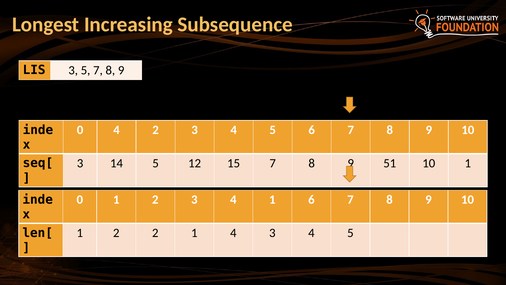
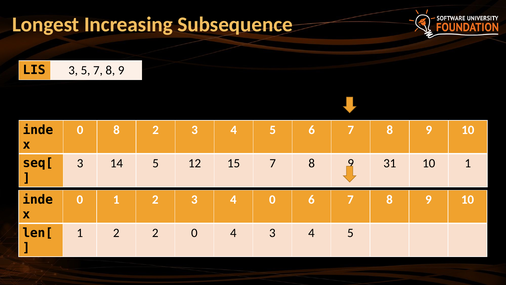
0 4: 4 -> 8 (117, 130)
51: 51 -> 31 (390, 163)
4 1: 1 -> 0 (272, 200)
2 1: 1 -> 0 (194, 233)
